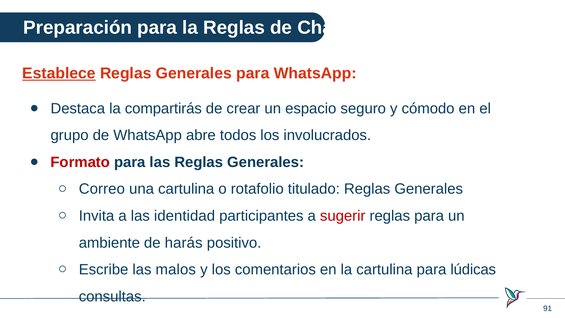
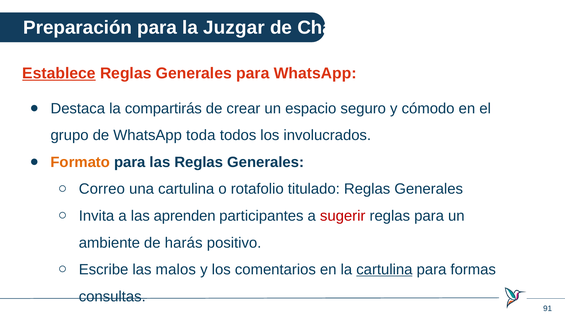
la Reglas: Reglas -> Juzgar (234, 28)
abre: abre -> toda (201, 135)
Formato colour: red -> orange (80, 162)
identidad: identidad -> aprenden (185, 216)
cartulina underline: none -> present (384, 269)
lúdicas: lúdicas -> formas (473, 269)
